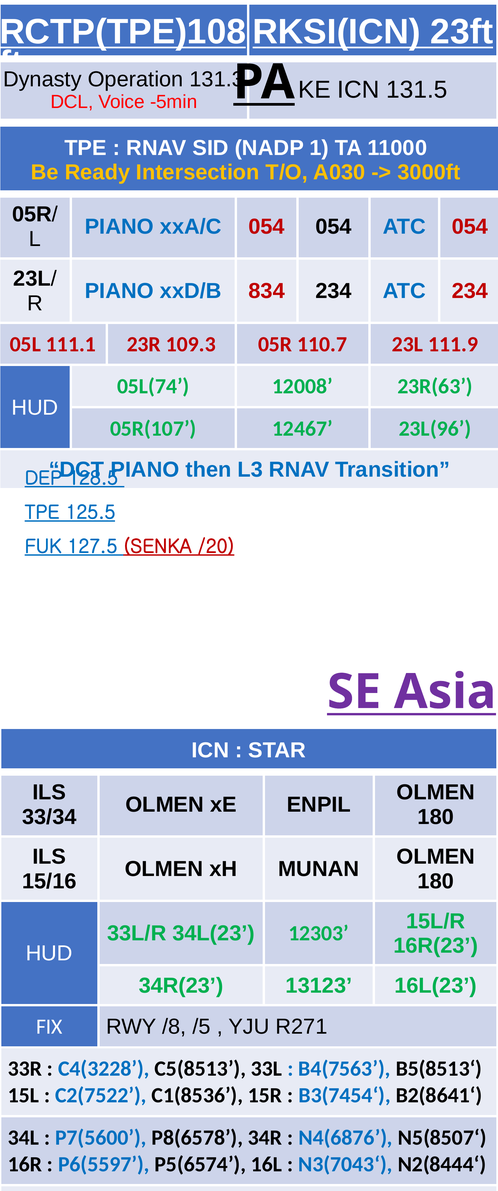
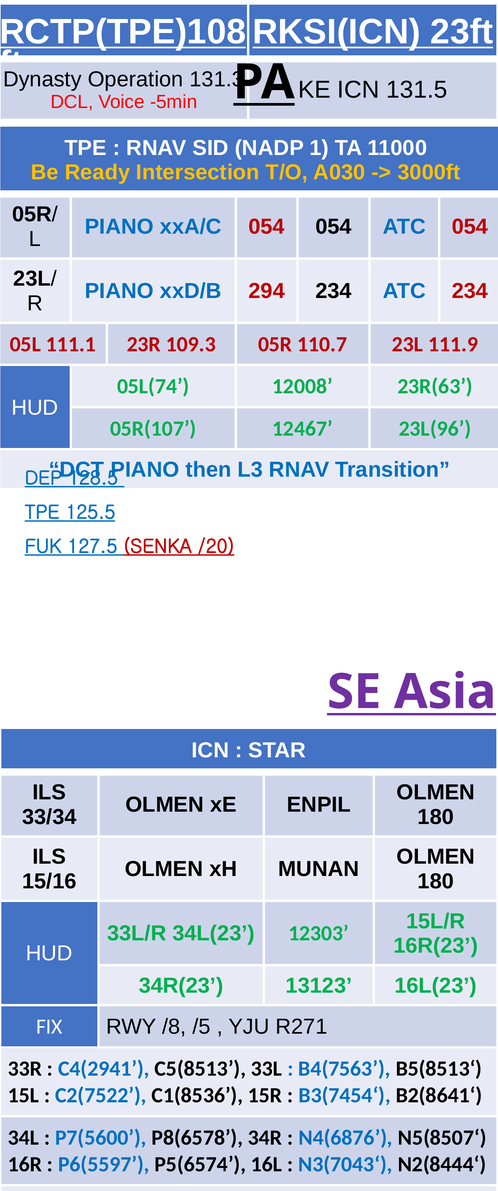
834: 834 -> 294 (267, 291)
C4(3228: C4(3228 -> C4(2941 (104, 1069)
